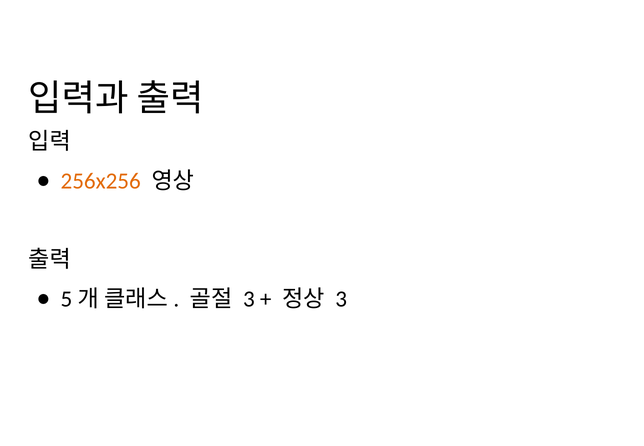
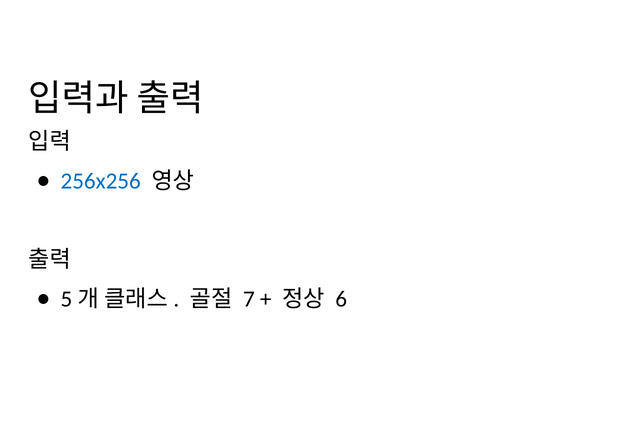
256x256 colour: orange -> blue (101, 181)
3: 3 -> 7 (249, 299)
3: 3 -> 6 (341, 299)
